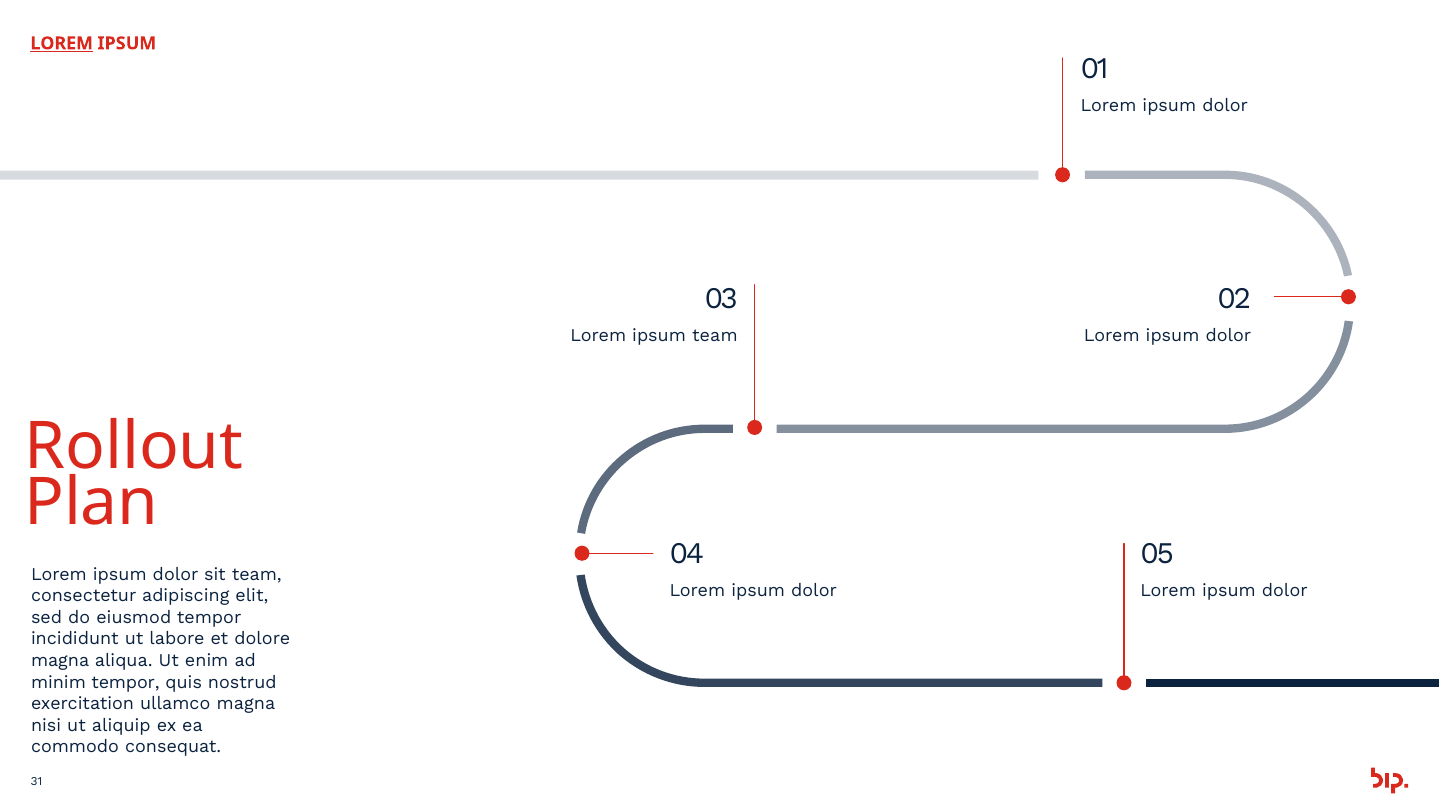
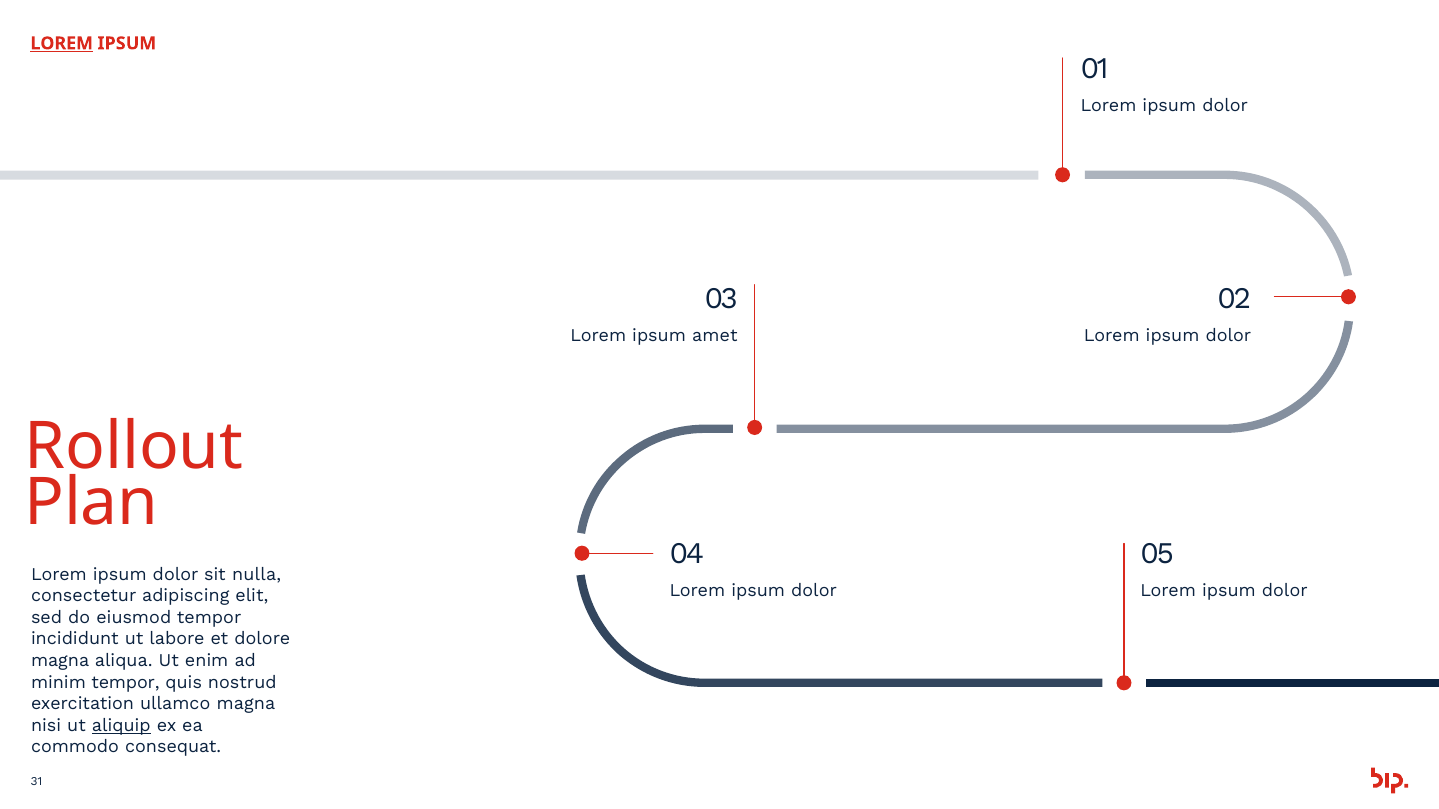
ipsum team: team -> amet (715, 335)
sit team: team -> nulla (257, 575)
aliquip underline: none -> present (121, 726)
